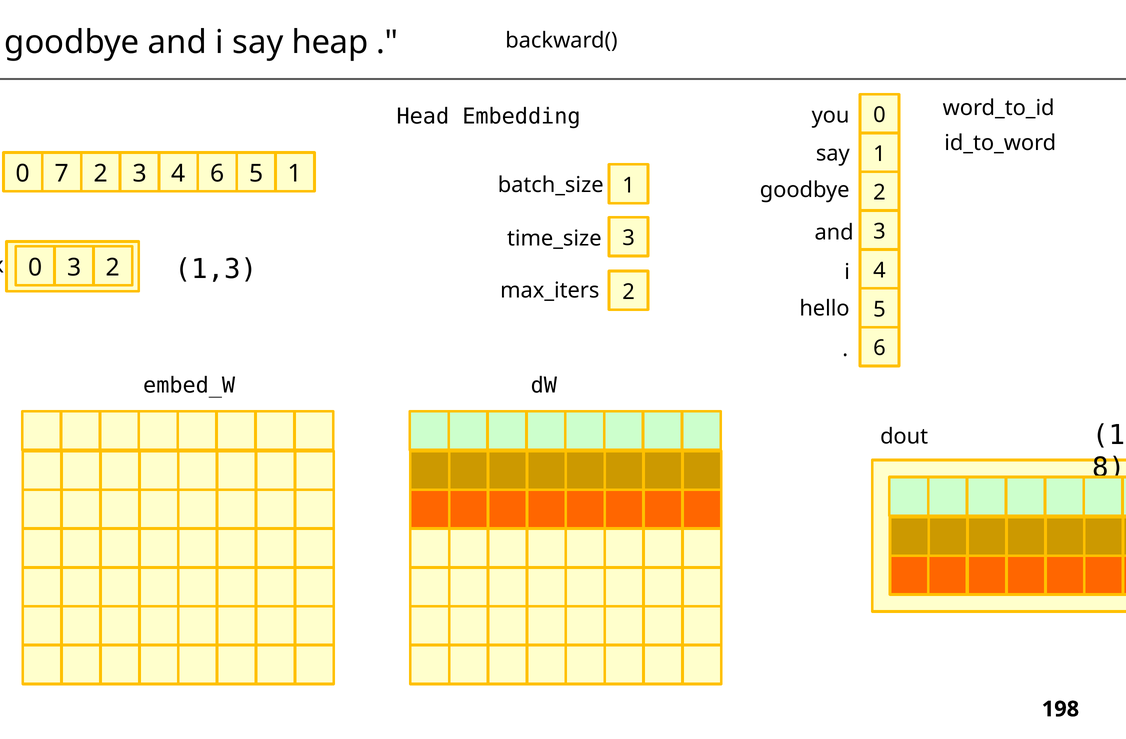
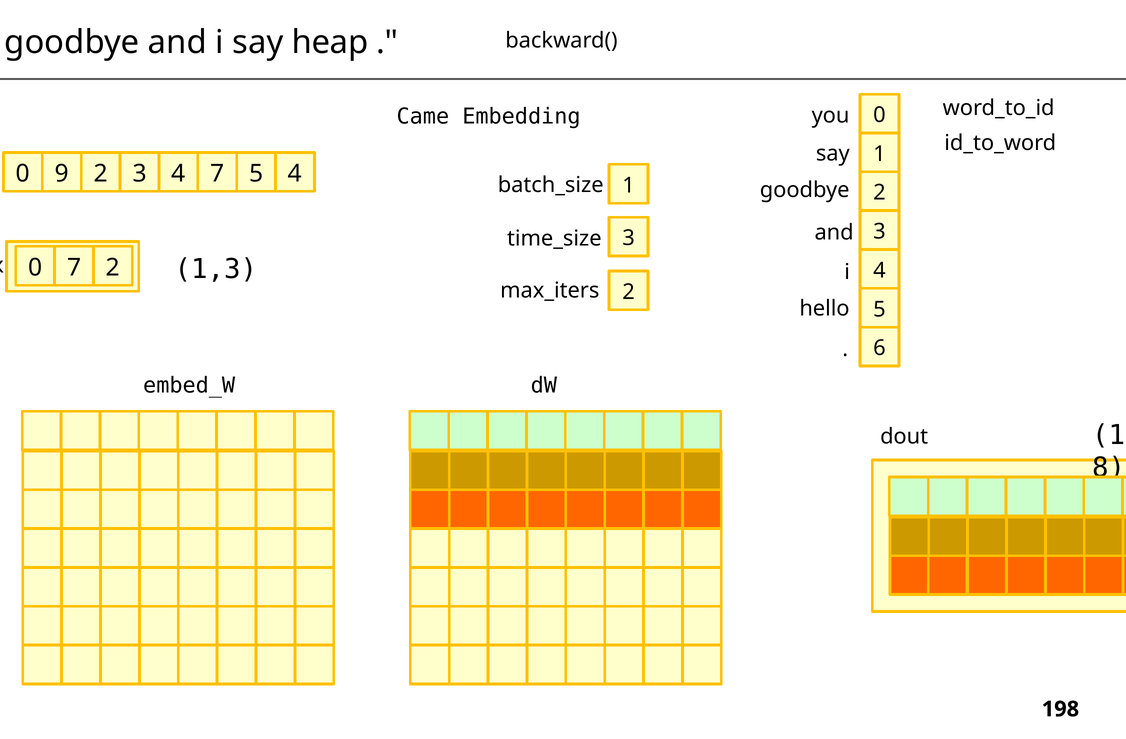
Head: Head -> Came (423, 116)
7: 7 -> 9 (62, 174)
4 6: 6 -> 7 (217, 174)
5 1: 1 -> 4 (295, 174)
0 3: 3 -> 7 (74, 268)
